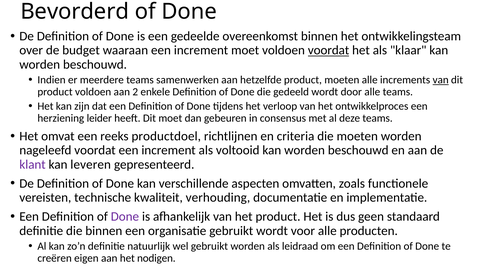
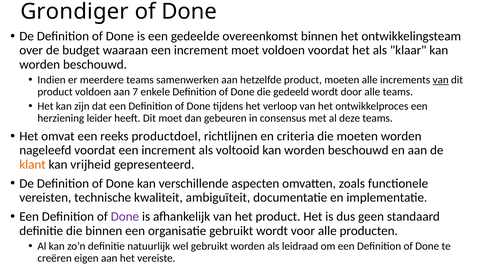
Bevorderd: Bevorderd -> Grondiger (75, 12)
voordat underline: present -> none (329, 50)
2: 2 -> 7 (135, 92)
klant colour: purple -> orange (33, 164)
leveren: leveren -> vrijheid (91, 164)
verhouding: verhouding -> ambiguïteit (218, 198)
nodigen: nodigen -> vereiste (156, 258)
